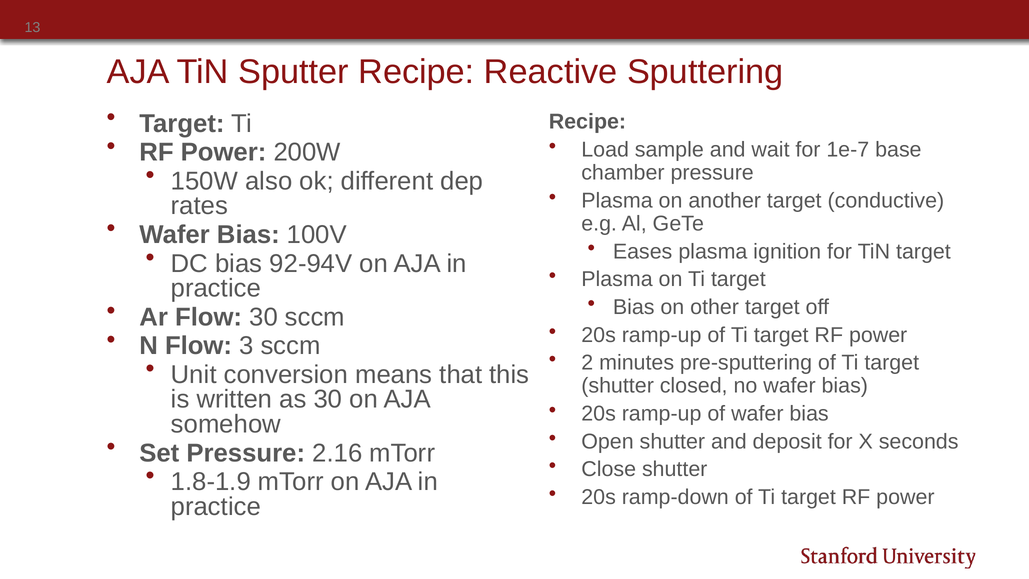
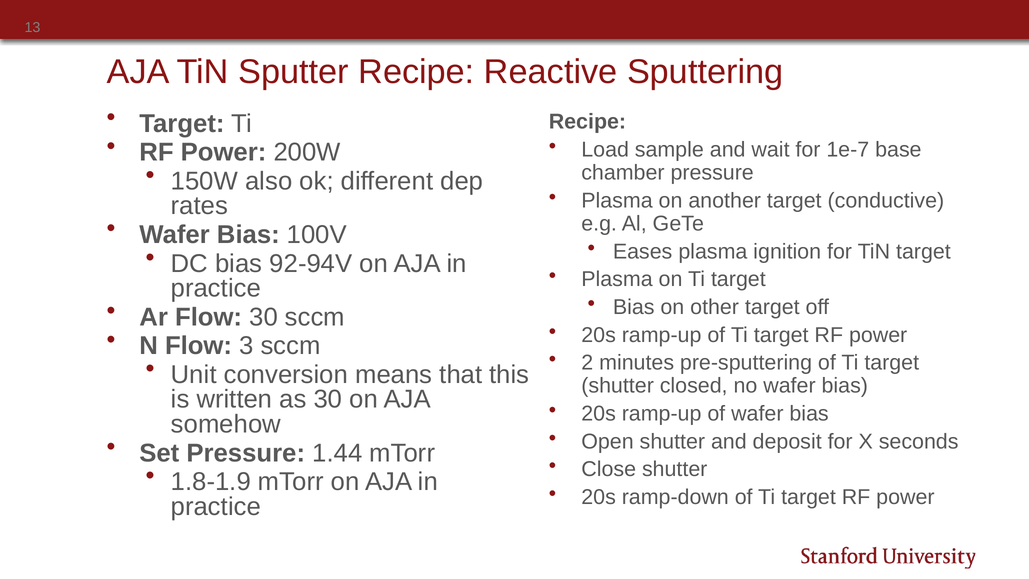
2.16: 2.16 -> 1.44 (337, 453)
